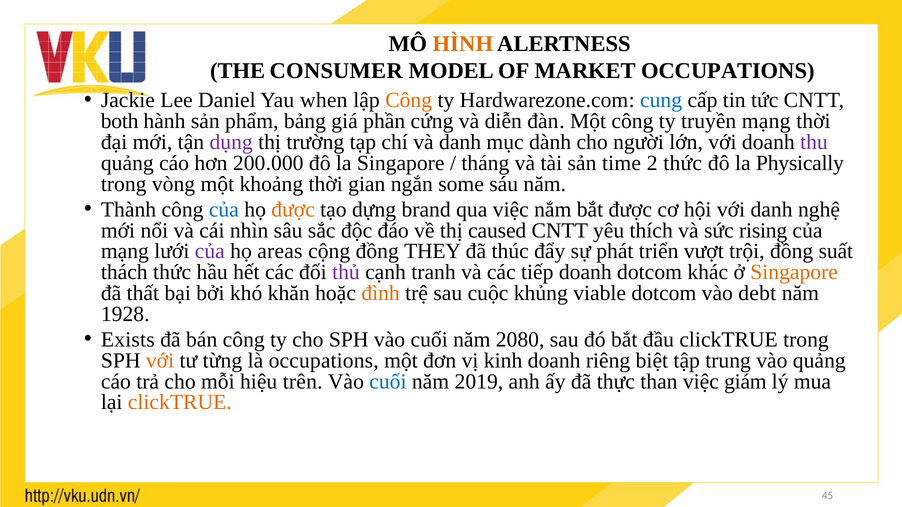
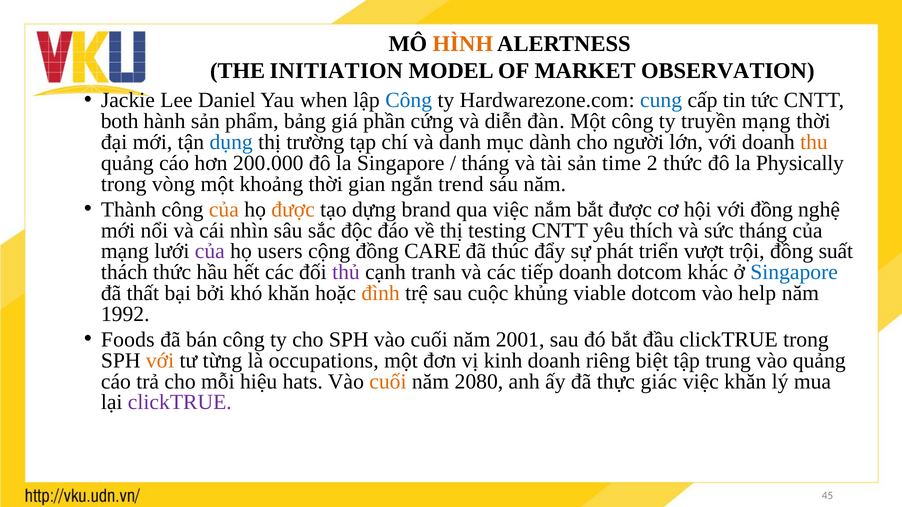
CONSUMER: CONSUMER -> INITIATION (336, 71)
MARKET OCCUPATIONS: OCCUPATIONS -> OBSERVATION (728, 71)
Công colour: orange -> blue (409, 100)
dụng colour: purple -> blue (231, 142)
thu colour: purple -> orange (814, 142)
some: some -> trend (461, 184)
của colour: blue -> orange (224, 210)
với danh: danh -> đồng (772, 210)
caused: caused -> testing (497, 231)
sức rising: rising -> tháng (763, 231)
areas: areas -> users (280, 252)
THEY: THEY -> CARE (433, 252)
Singapore colour: orange -> blue (794, 273)
debt: debt -> help (757, 294)
1928: 1928 -> 1992 (125, 314)
Exists: Exists -> Foods (128, 340)
2080: 2080 -> 2001 (520, 340)
trên: trên -> hats (303, 382)
cuối colour: blue -> orange (388, 382)
2019: 2019 -> 2080 (479, 382)
than: than -> giác (659, 382)
việc giám: giám -> khăn (745, 382)
clickTRUE colour: orange -> purple (180, 403)
